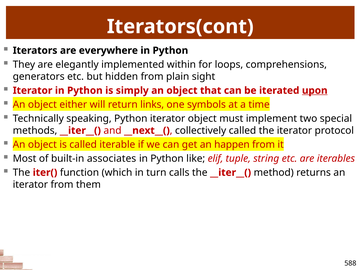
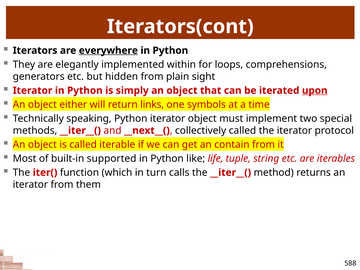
everywhere underline: none -> present (108, 50)
happen: happen -> contain (232, 145)
associates: associates -> supported (112, 159)
elif: elif -> life (215, 159)
